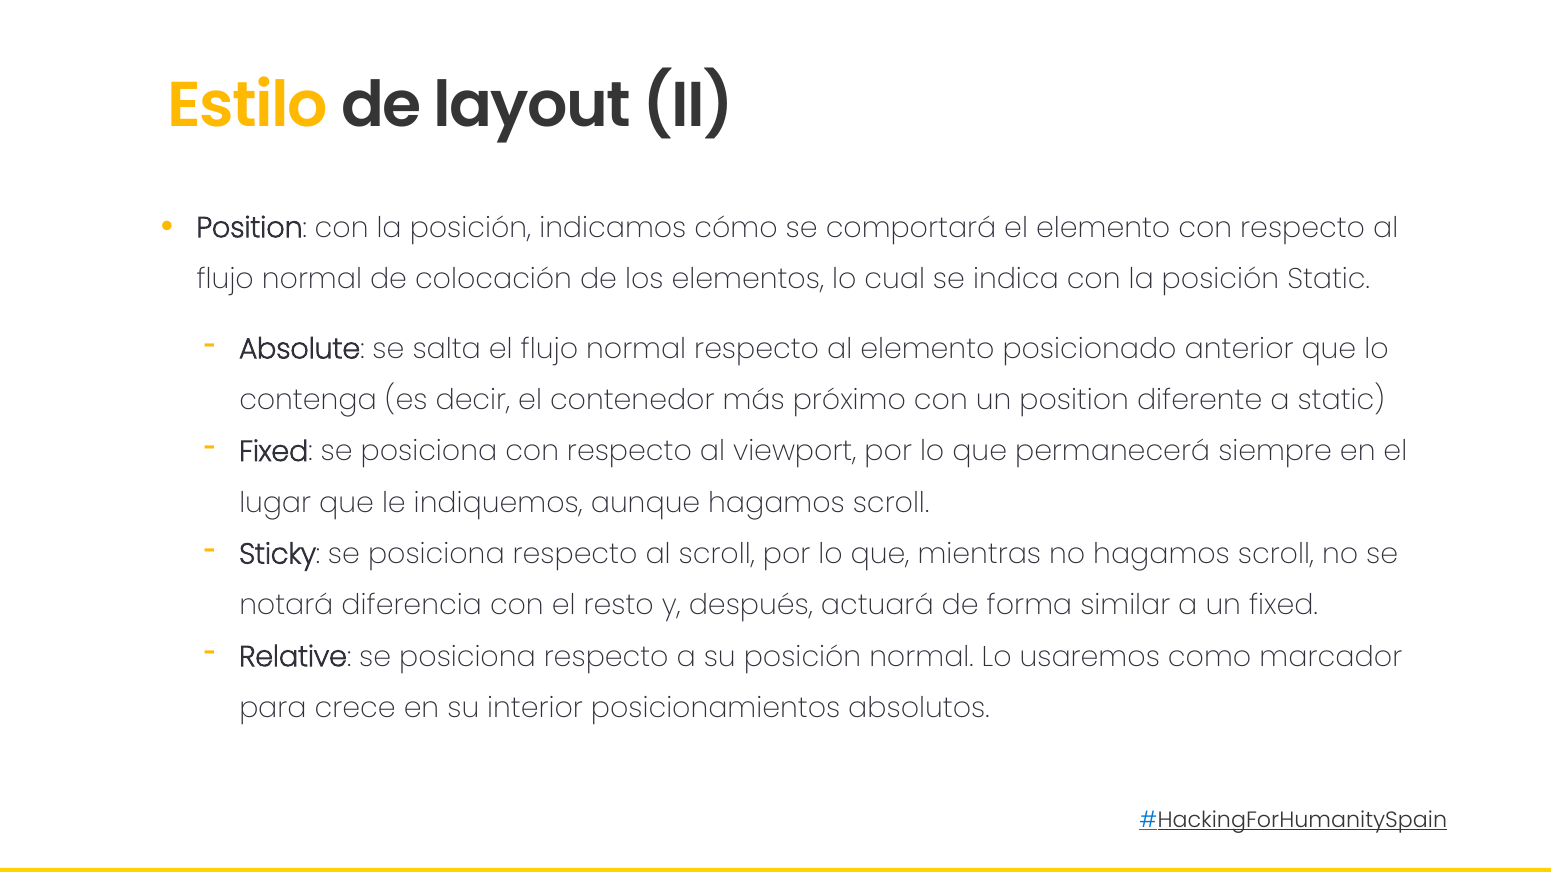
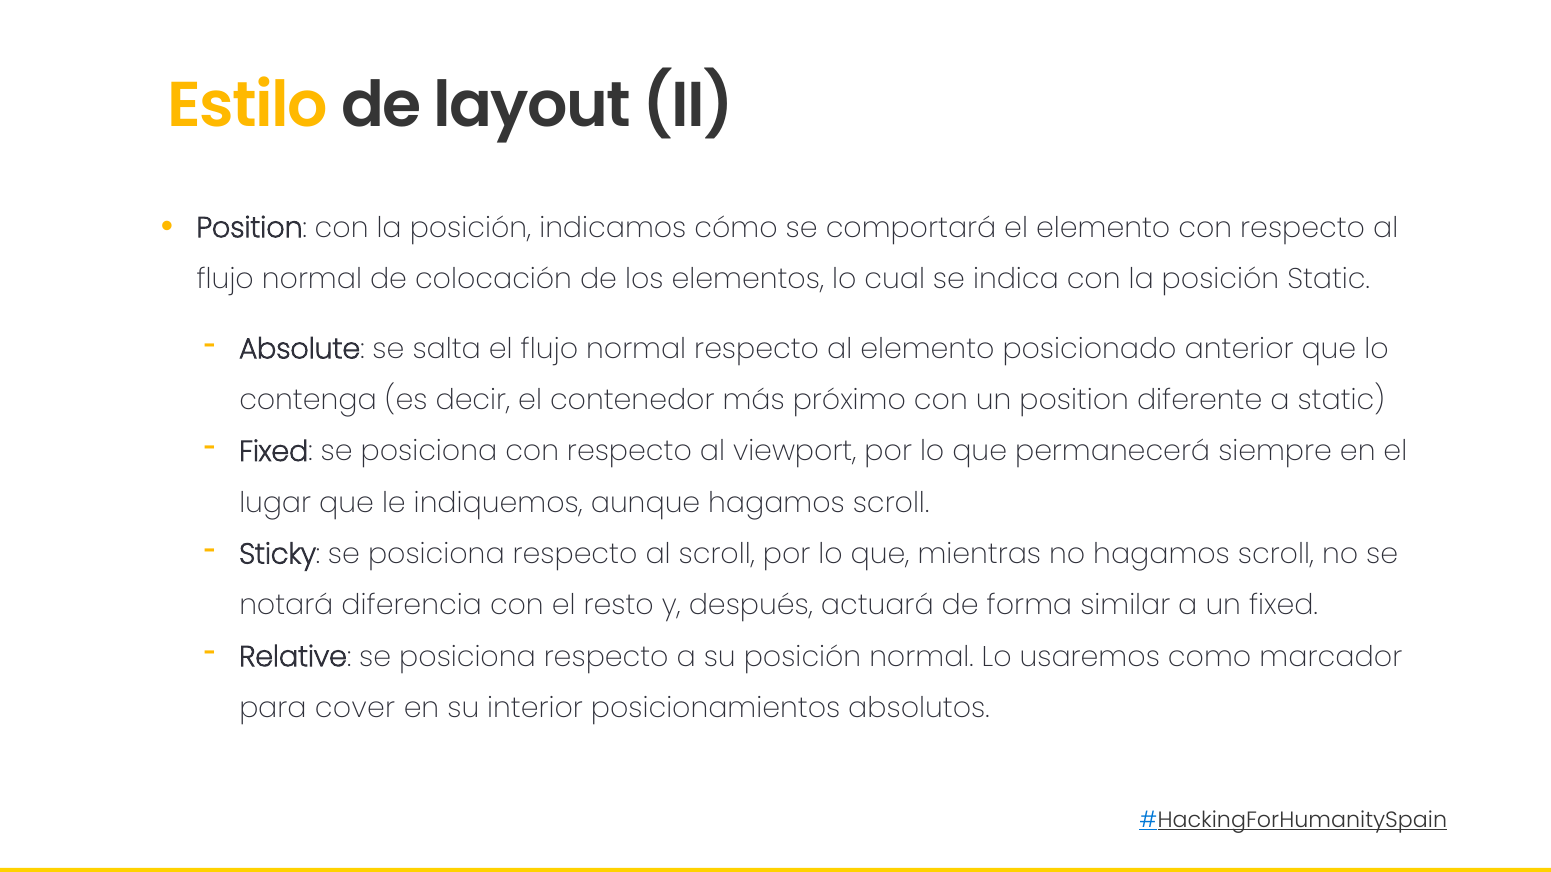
crece: crece -> cover (355, 708)
